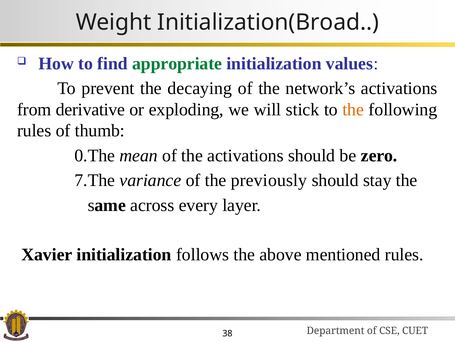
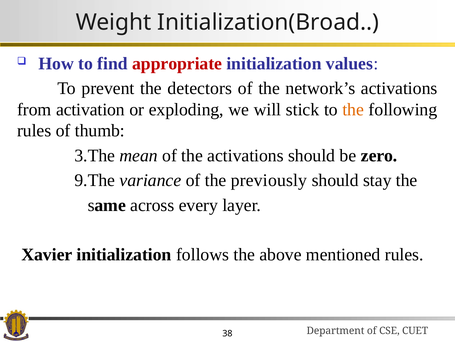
appropriate colour: green -> red (177, 63)
decaying: decaying -> detectors (200, 88)
derivative: derivative -> activation (90, 109)
0.The: 0.The -> 3.The (95, 155)
7.The: 7.The -> 9.The (95, 180)
